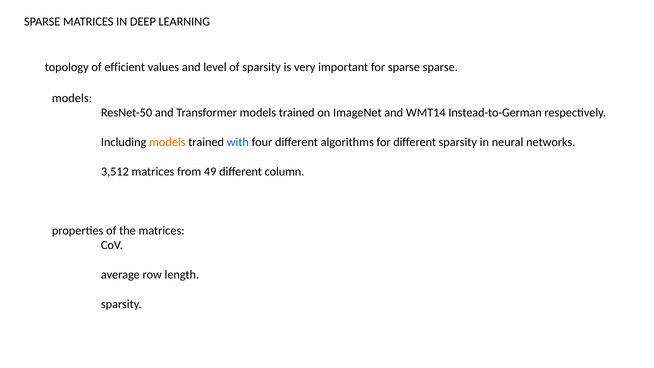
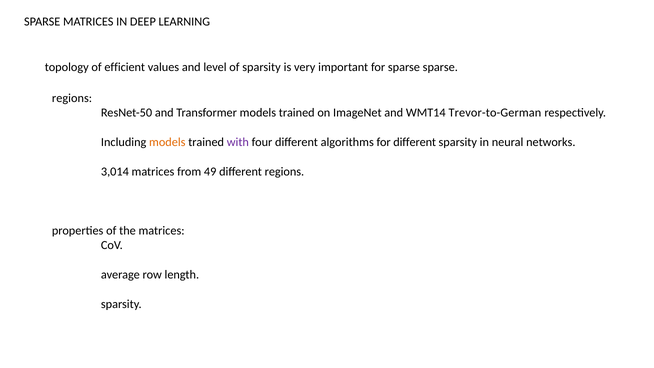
models: models -> regions (72, 98)
Instead-to-German: Instead-to-German -> Trevor-to-German (495, 113)
with colour: blue -> purple (238, 142)
3,512: 3,512 -> 3,014 (115, 172)
different column: column -> regions (284, 172)
